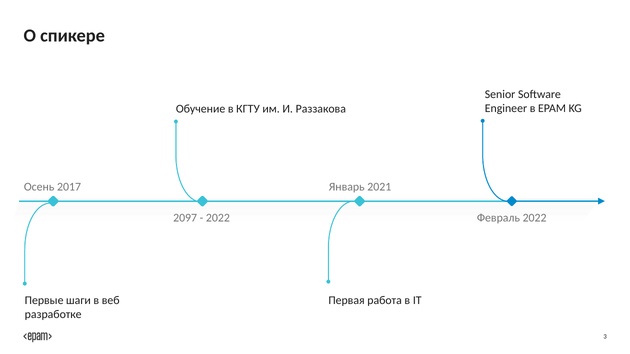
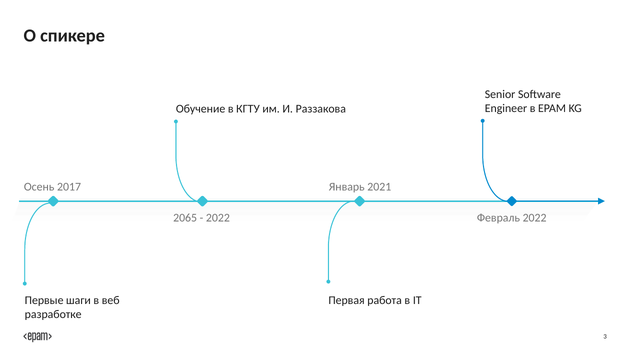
2097: 2097 -> 2065 (185, 218)
